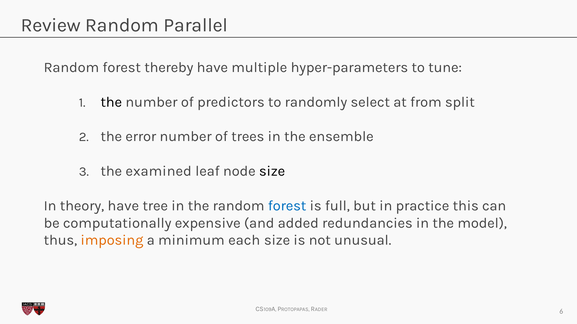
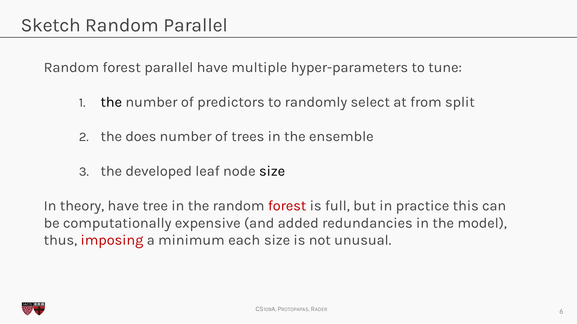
Review: Review -> Sketch (51, 25)
forest thereby: thereby -> parallel (169, 68)
error: error -> does (141, 137)
examined: examined -> developed (159, 171)
forest colour: blue -> red (287, 206)
imposing colour: orange -> red (112, 241)
